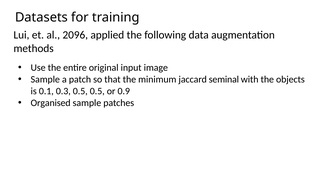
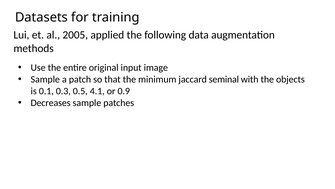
2096: 2096 -> 2005 (75, 35)
0.5 0.5: 0.5 -> 4.1 (97, 91)
Organised: Organised -> Decreases (51, 103)
